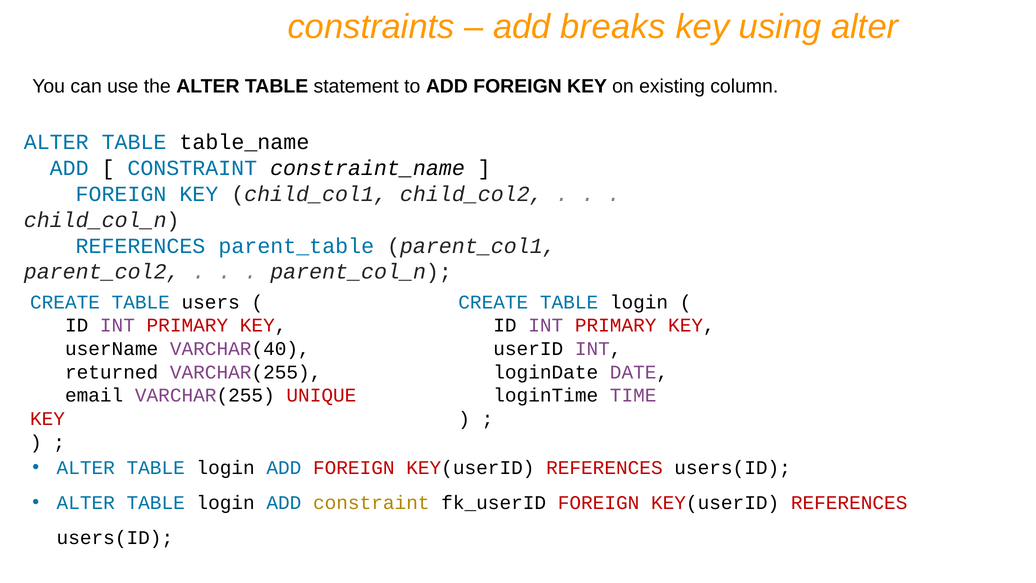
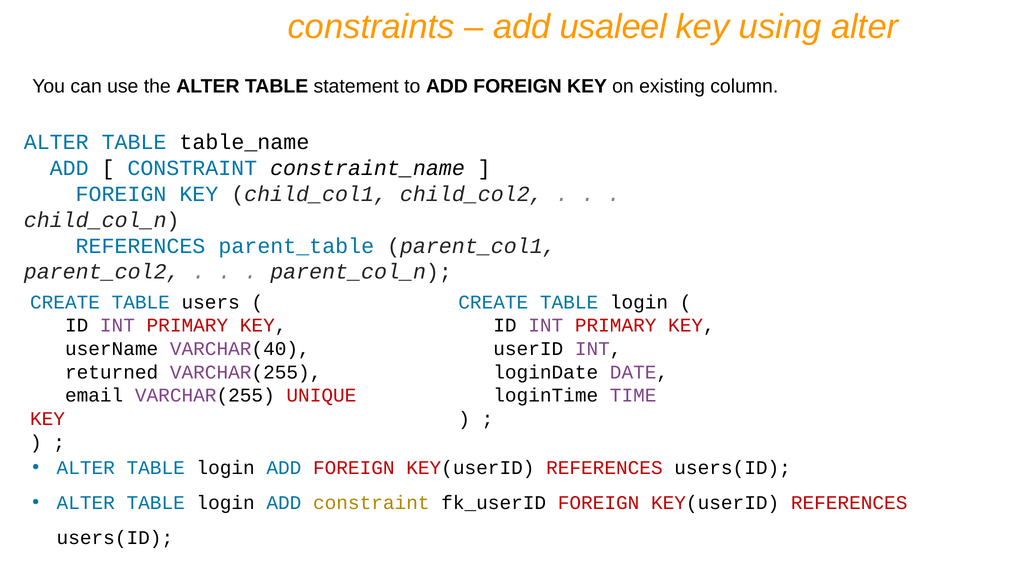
breaks: breaks -> usaleel (613, 27)
